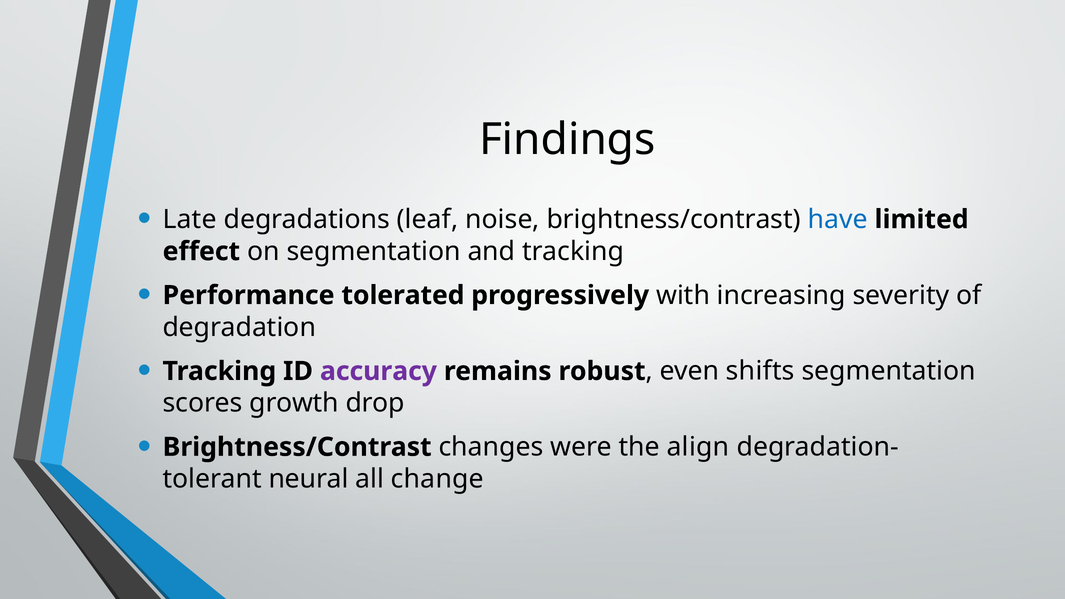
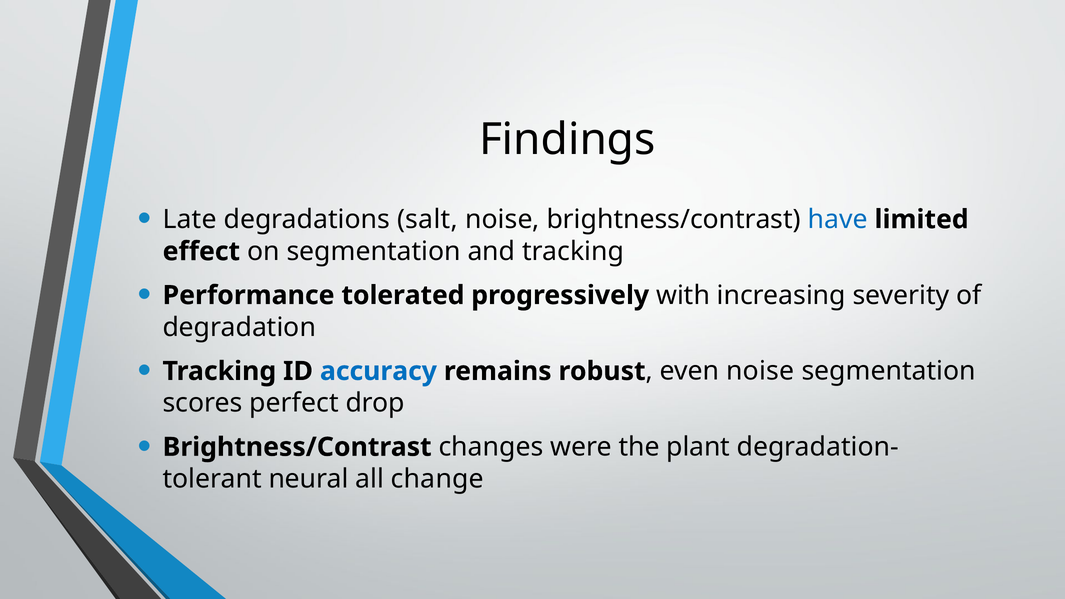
leaf: leaf -> salt (428, 219)
accuracy colour: purple -> blue (378, 371)
even shifts: shifts -> noise (760, 371)
growth: growth -> perfect (294, 403)
align: align -> plant (698, 447)
